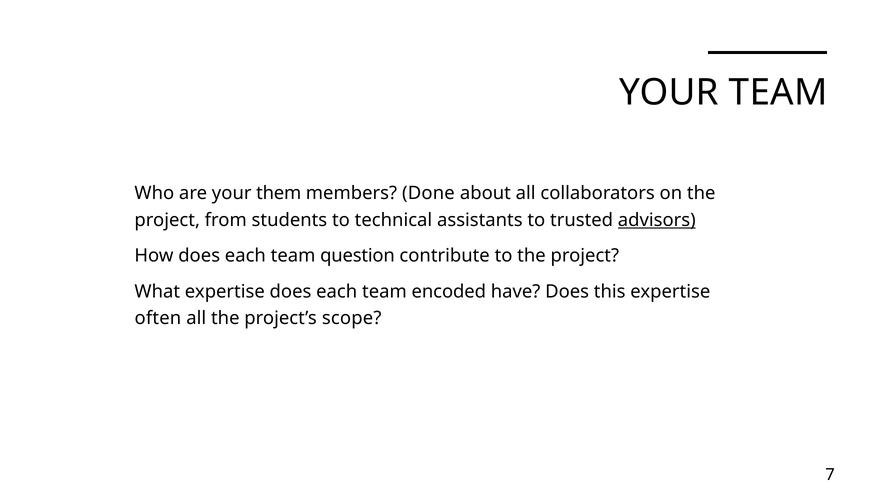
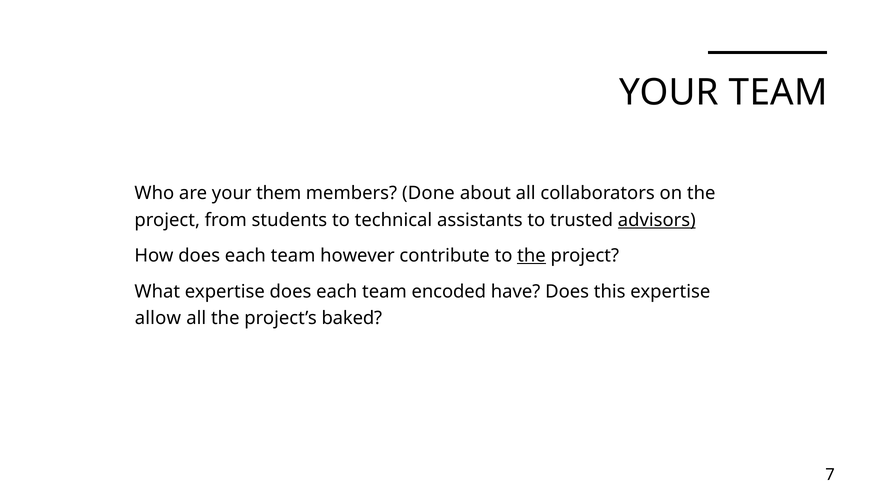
question: question -> however (357, 256)
the underline: none -> present (531, 256)
often: often -> allow (158, 318)
scope: scope -> baked (352, 318)
